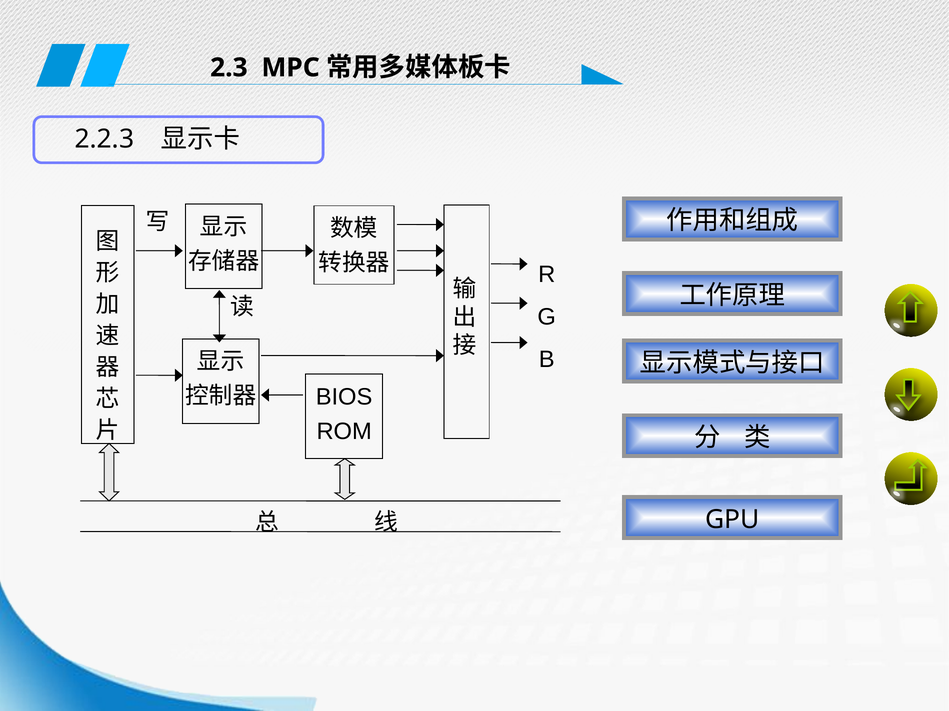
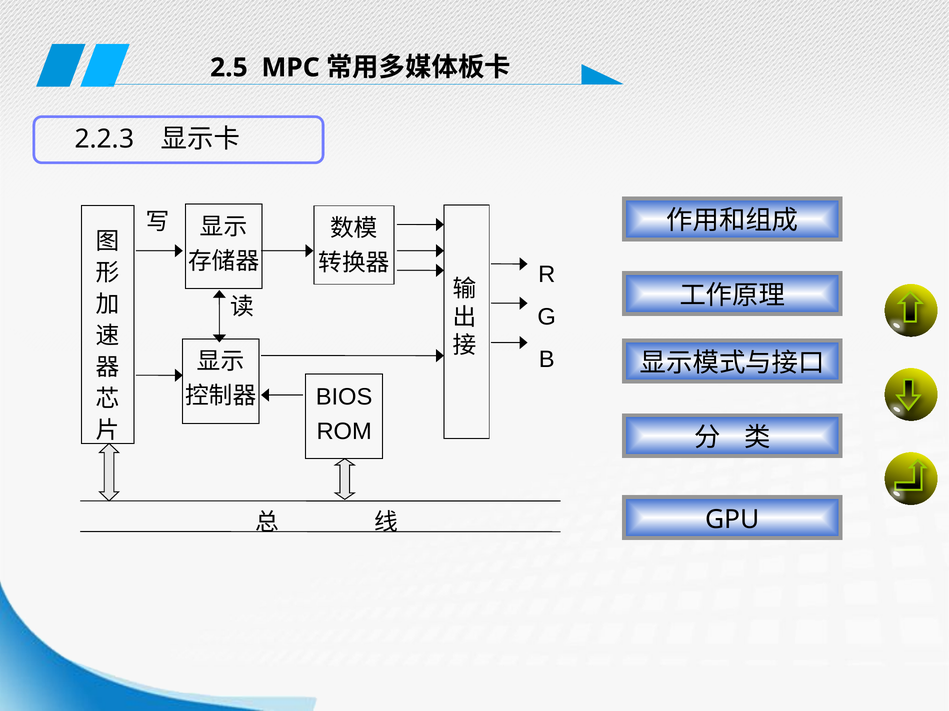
2.3: 2.3 -> 2.5 (229, 68)
